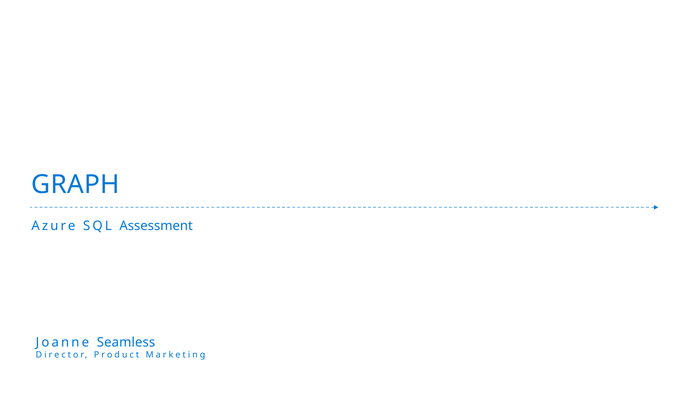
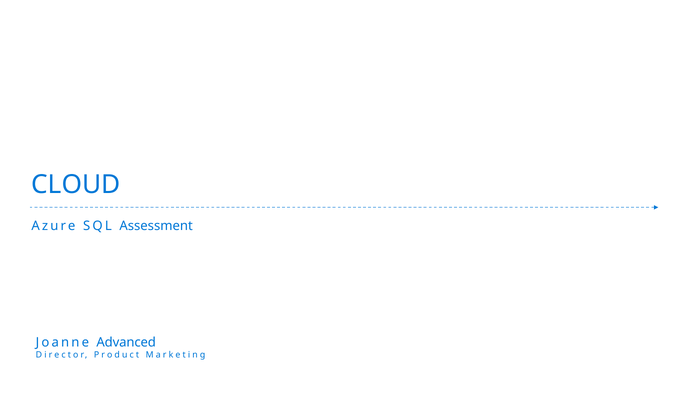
GRAPH: GRAPH -> CLOUD (76, 185)
Seamless: Seamless -> Advanced (126, 342)
